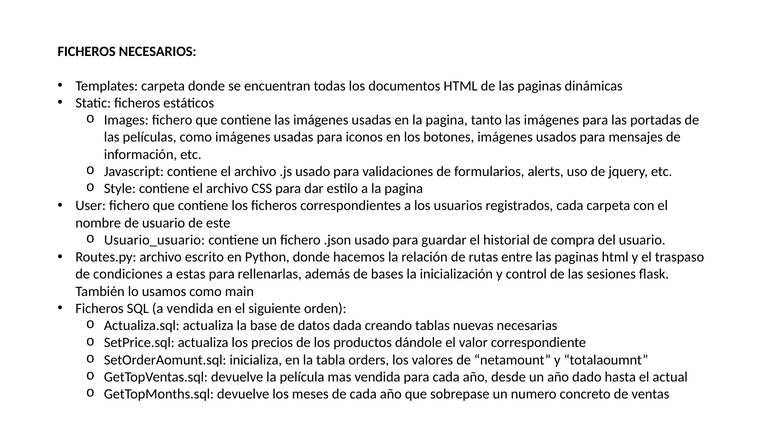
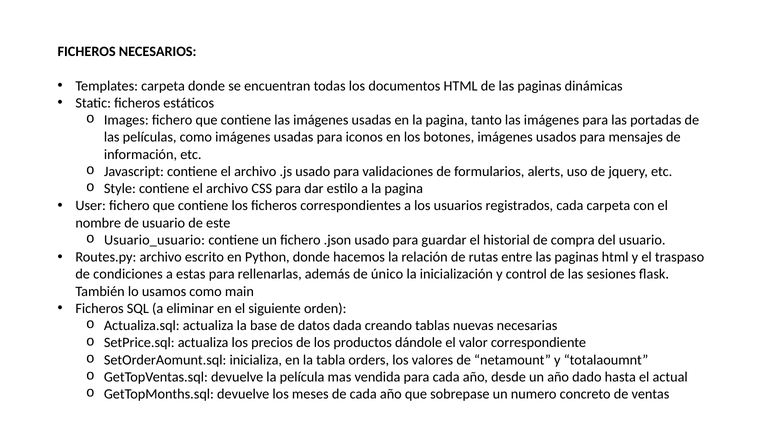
bases: bases -> único (387, 274)
a vendida: vendida -> eliminar (190, 308)
